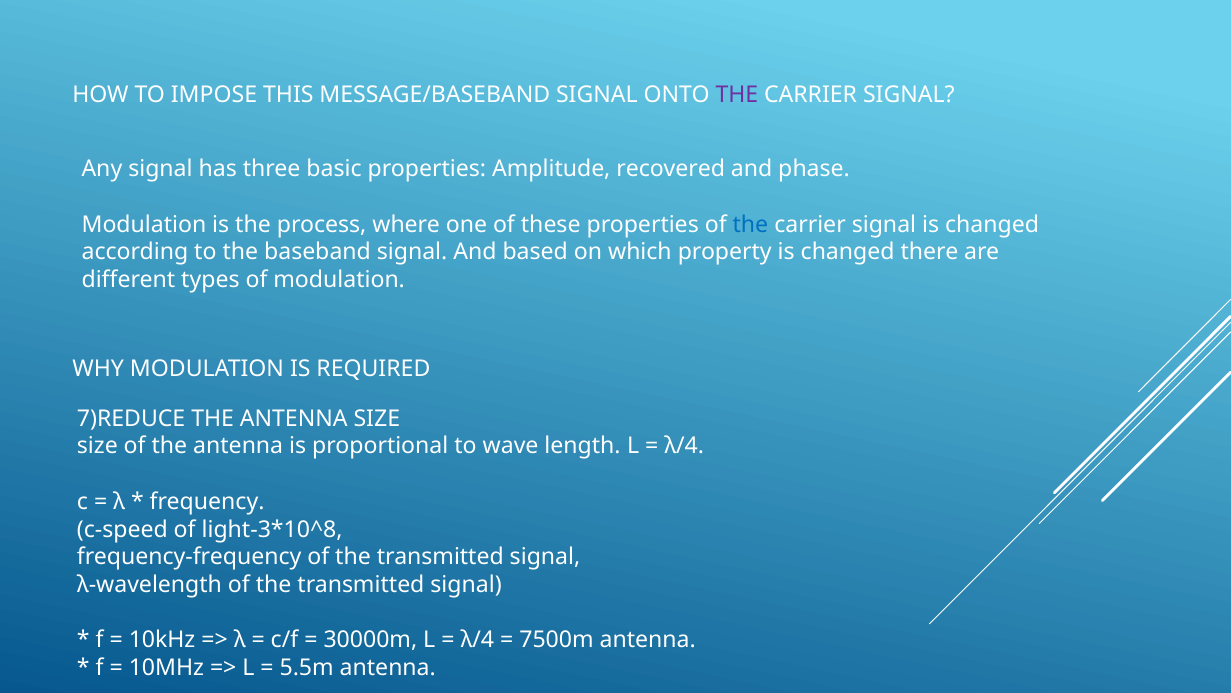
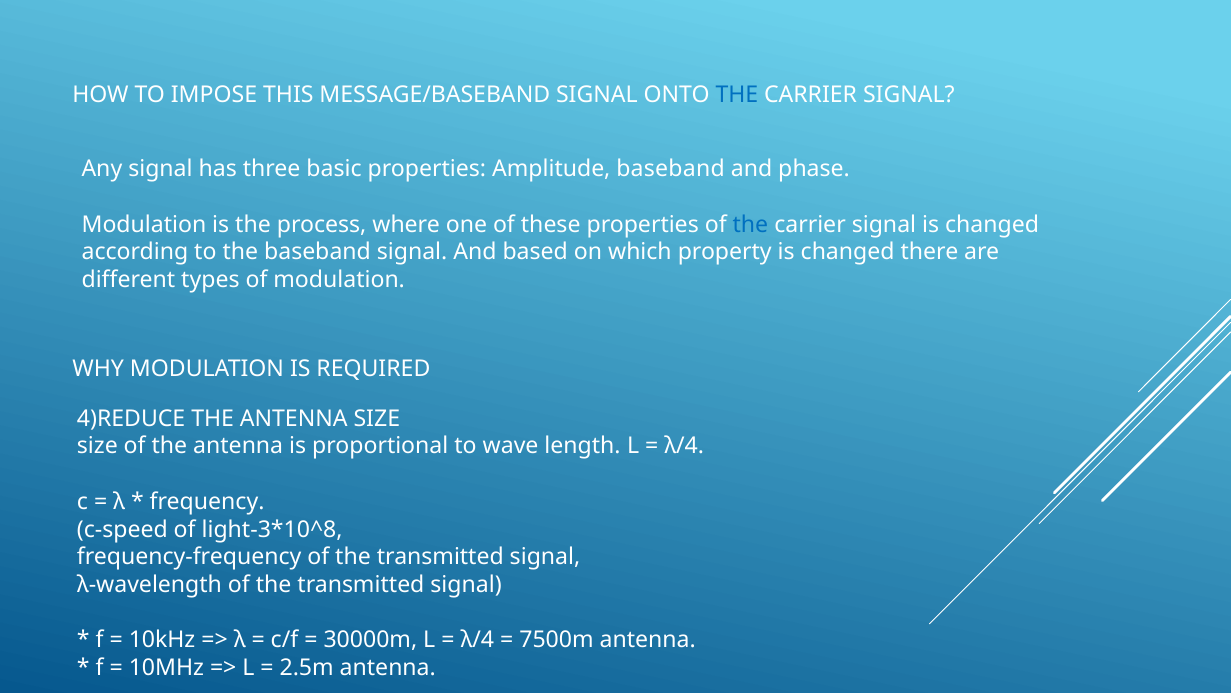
THE colour: purple -> blue (737, 95)
Amplitude recovered: recovered -> baseband (671, 169)
7)REDUCE: 7)REDUCE -> 4)REDUCE (131, 418)
5.5m: 5.5m -> 2.5m (307, 667)
